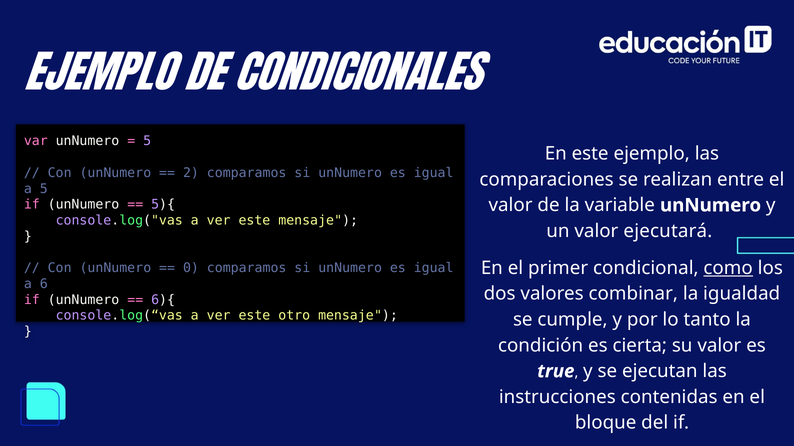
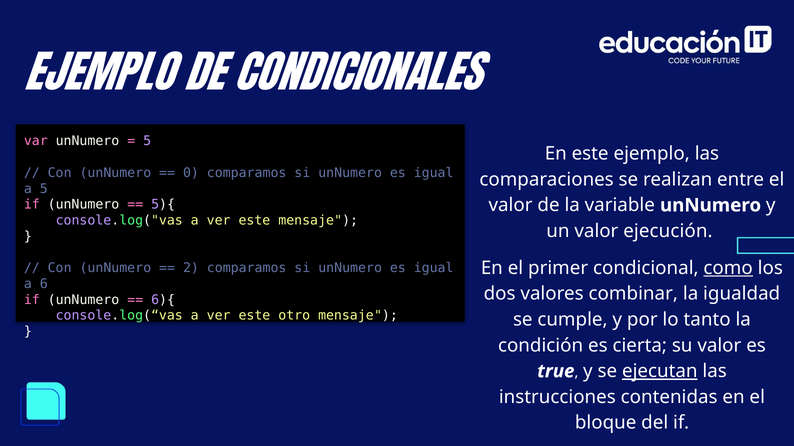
2: 2 -> 0 (191, 173)
ejecutará: ejecutará -> ejecución (668, 231)
0: 0 -> 2 (191, 268)
ejecutan underline: none -> present (660, 372)
